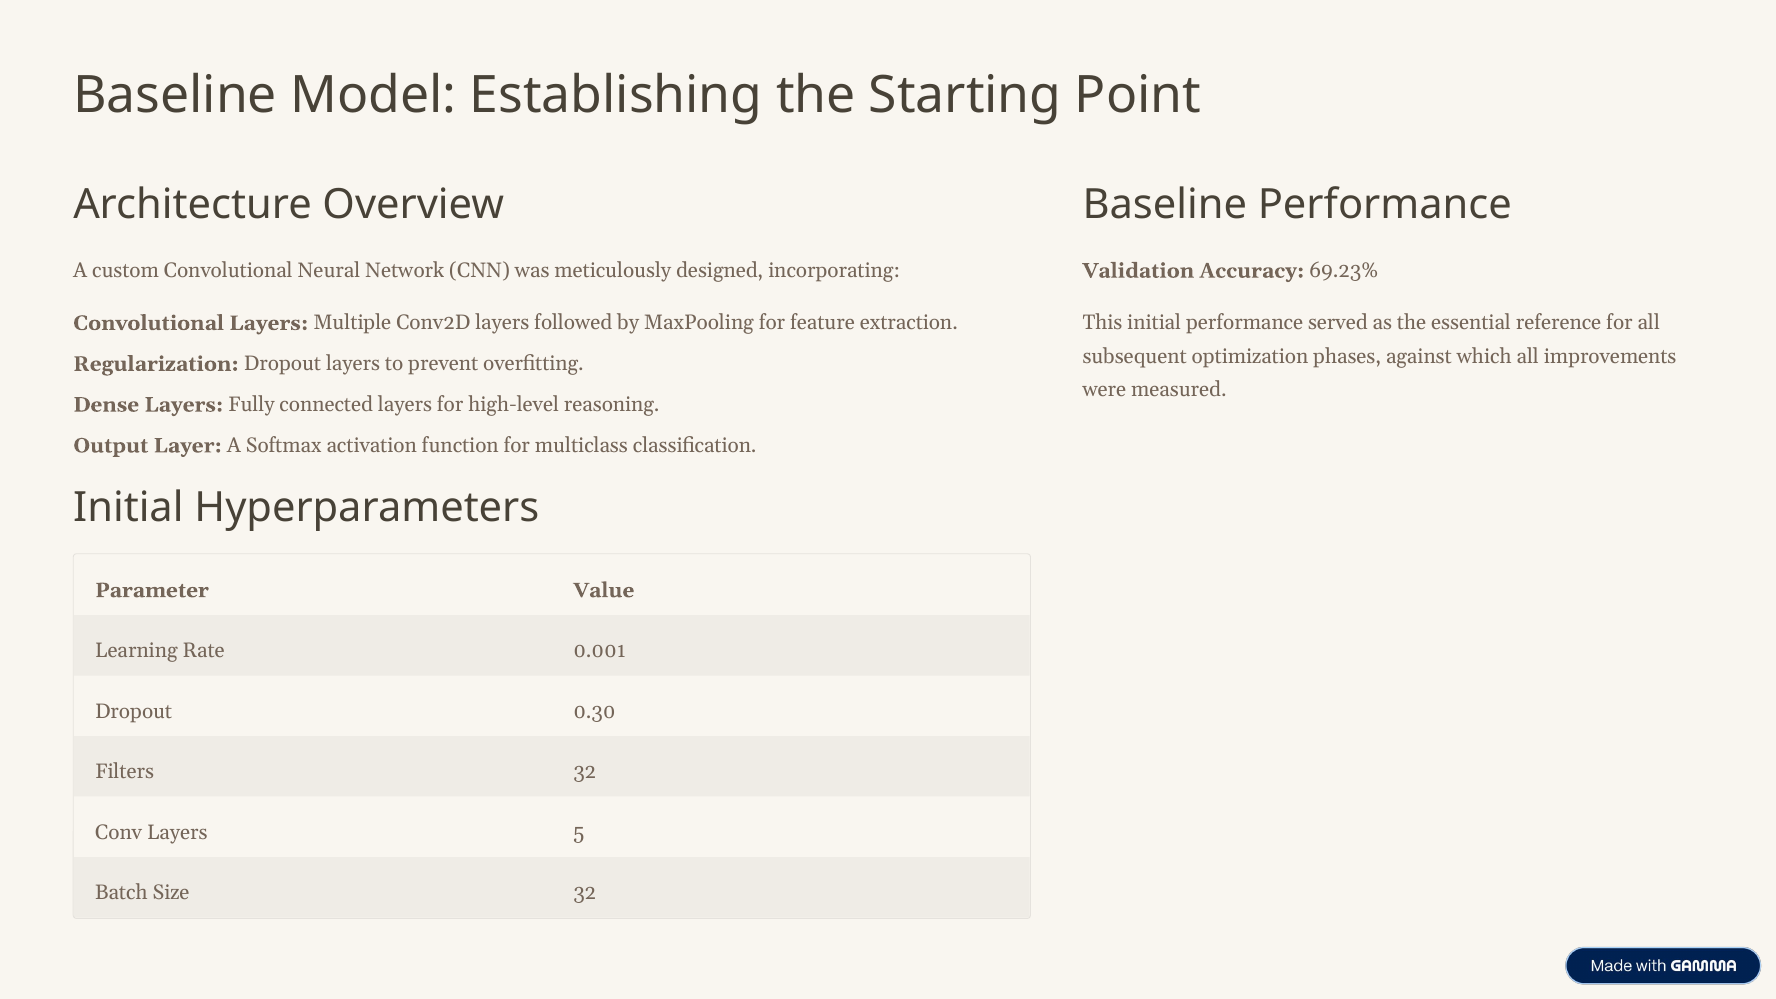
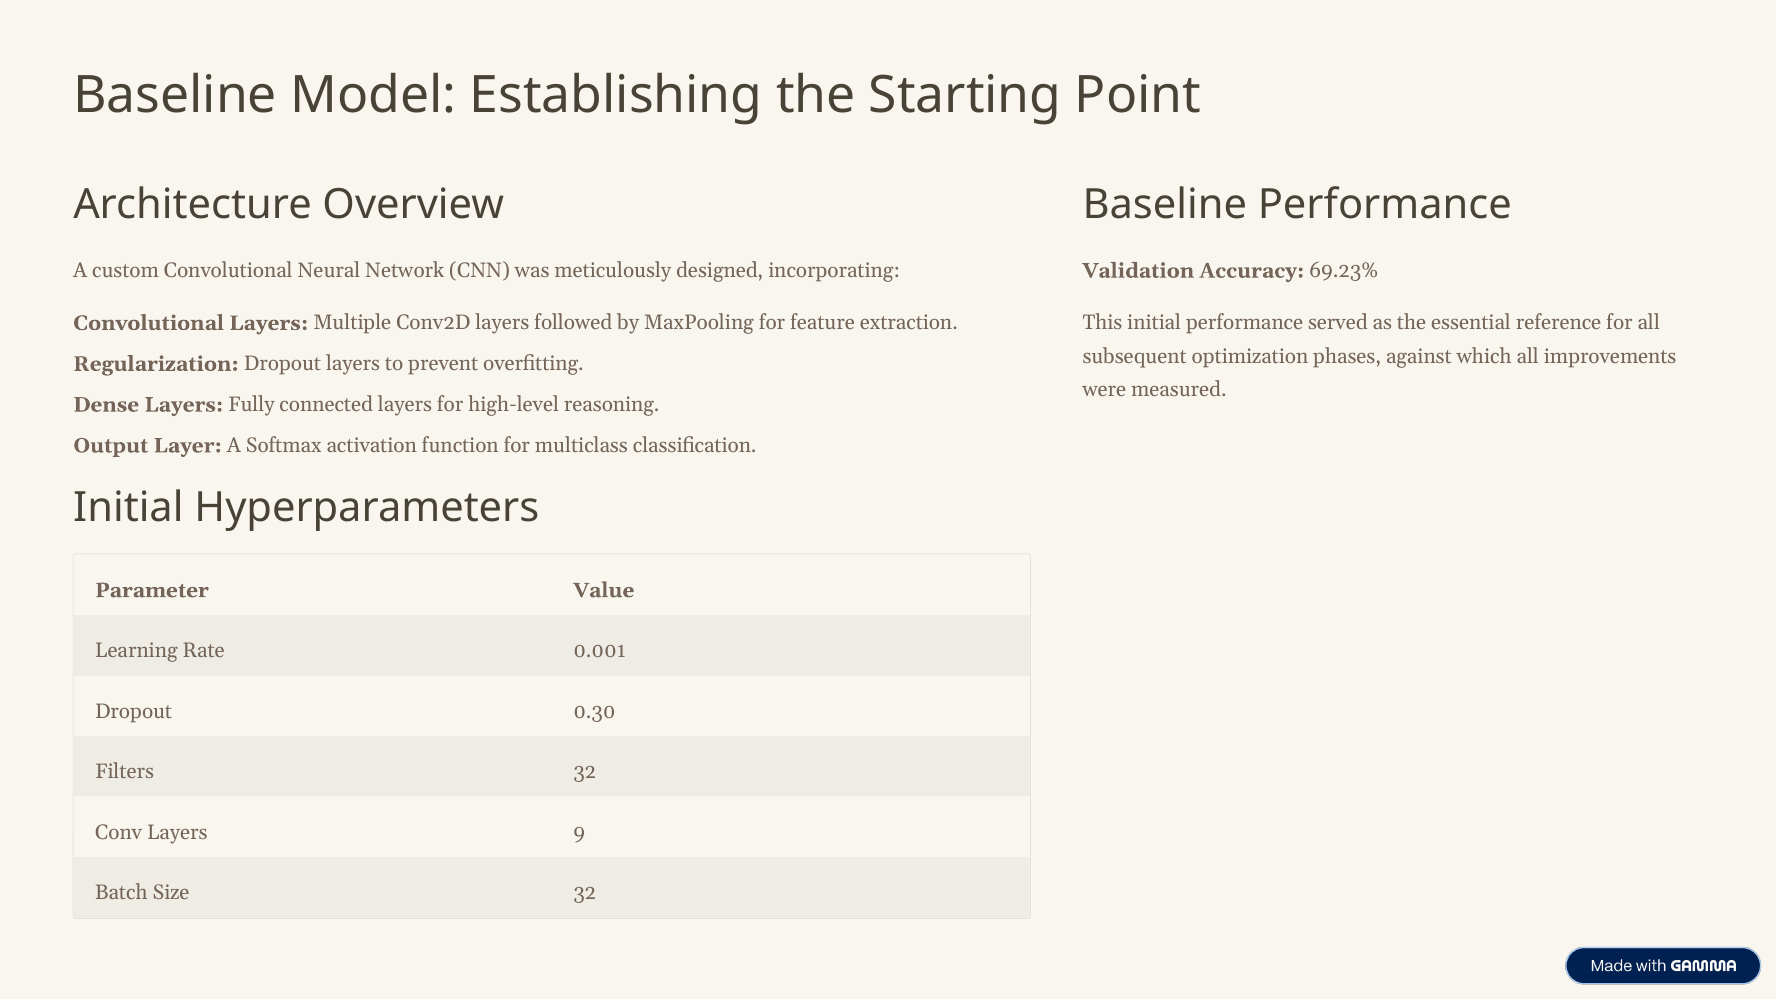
5: 5 -> 9 (579, 832)
